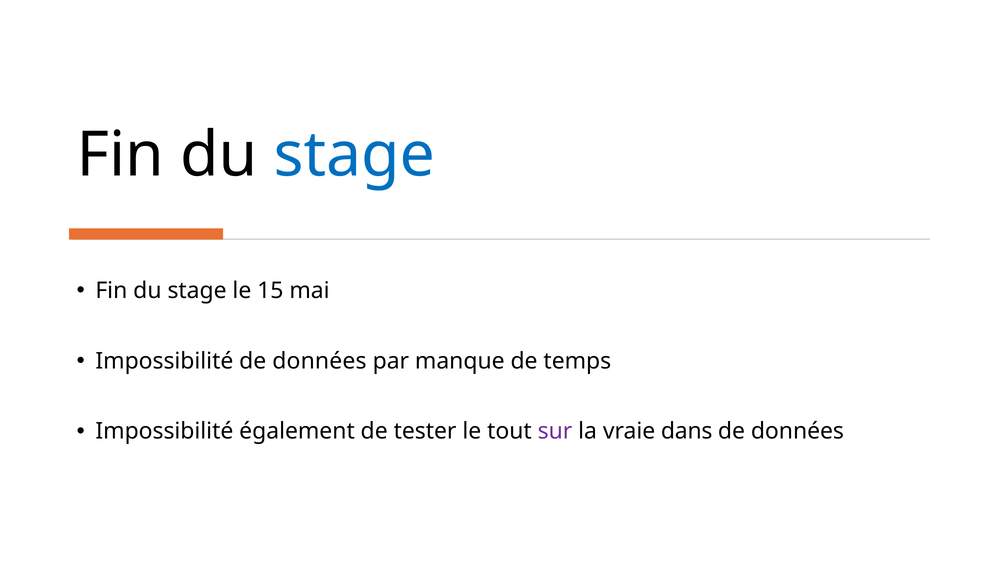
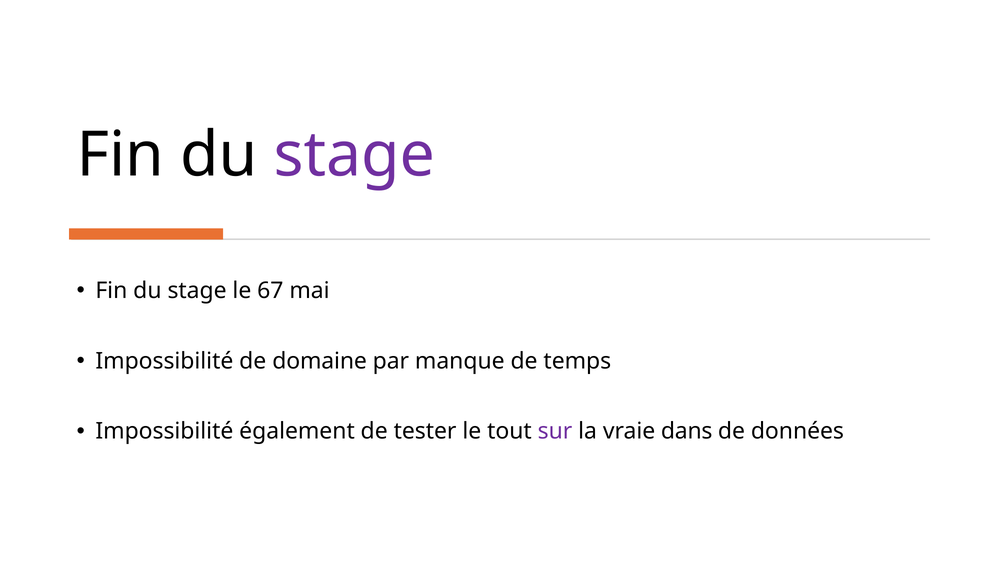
stage colour: blue -> purple (355, 155)
15: 15 -> 67 (270, 290)
Impossibilité de données: données -> domaine (320, 361)
